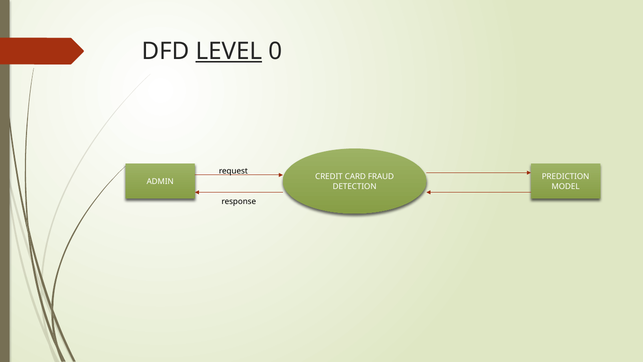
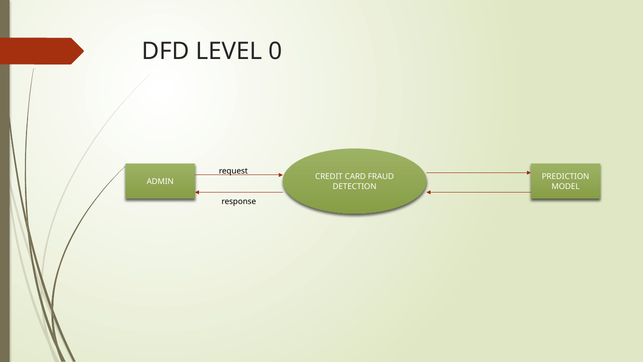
LEVEL underline: present -> none (229, 51)
